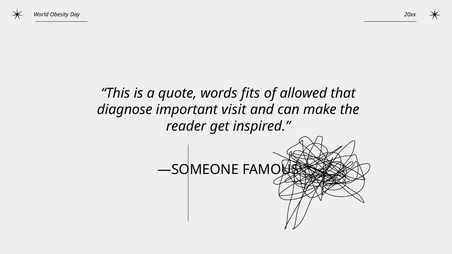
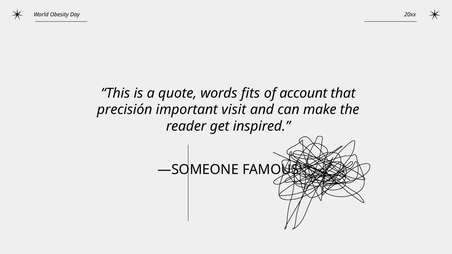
allowed: allowed -> account (303, 93)
diagnose: diagnose -> precisión (125, 110)
